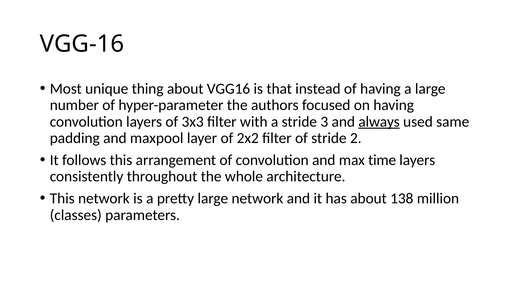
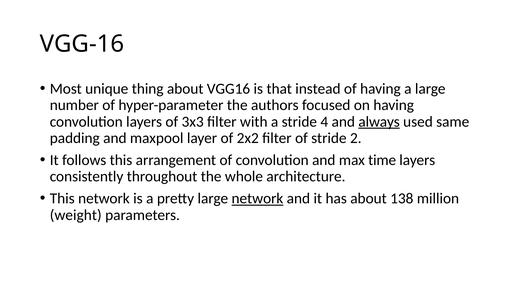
3: 3 -> 4 (324, 122)
network underline: none -> present (257, 198)
classes: classes -> weight (76, 215)
